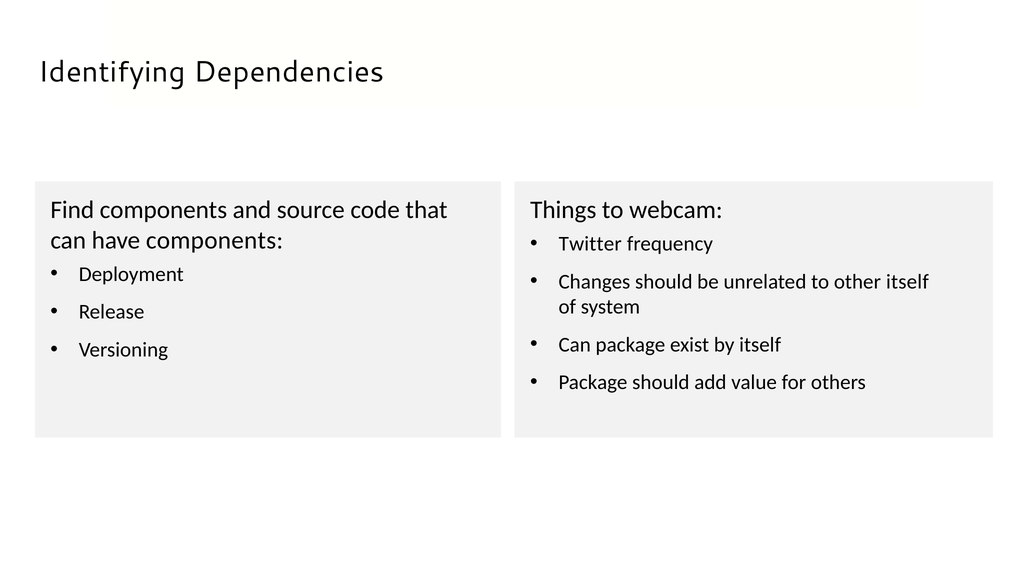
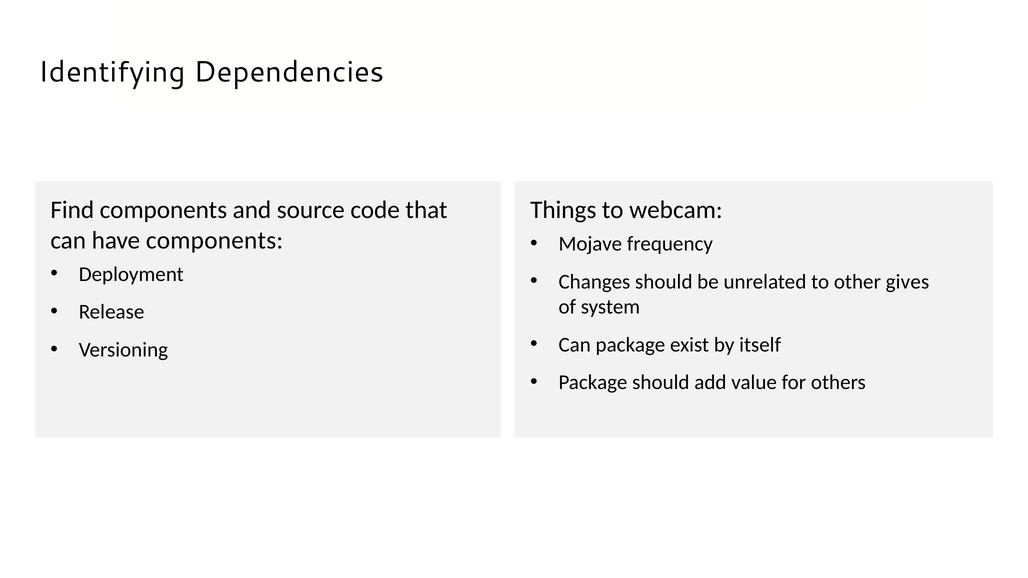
Twitter: Twitter -> Mojave (590, 244)
other itself: itself -> gives (907, 282)
